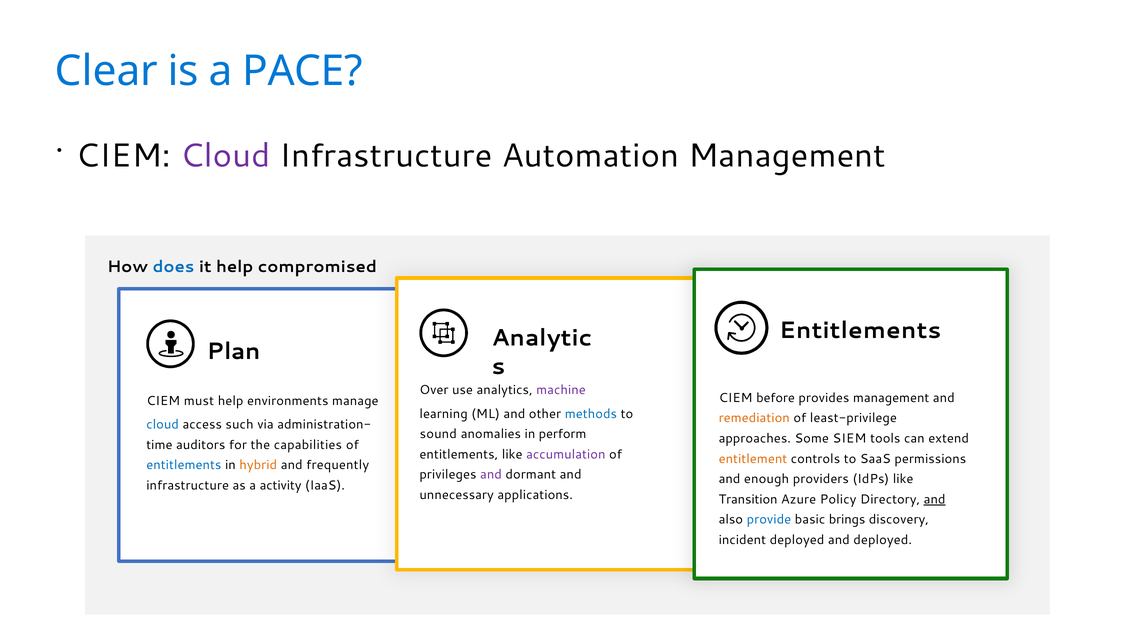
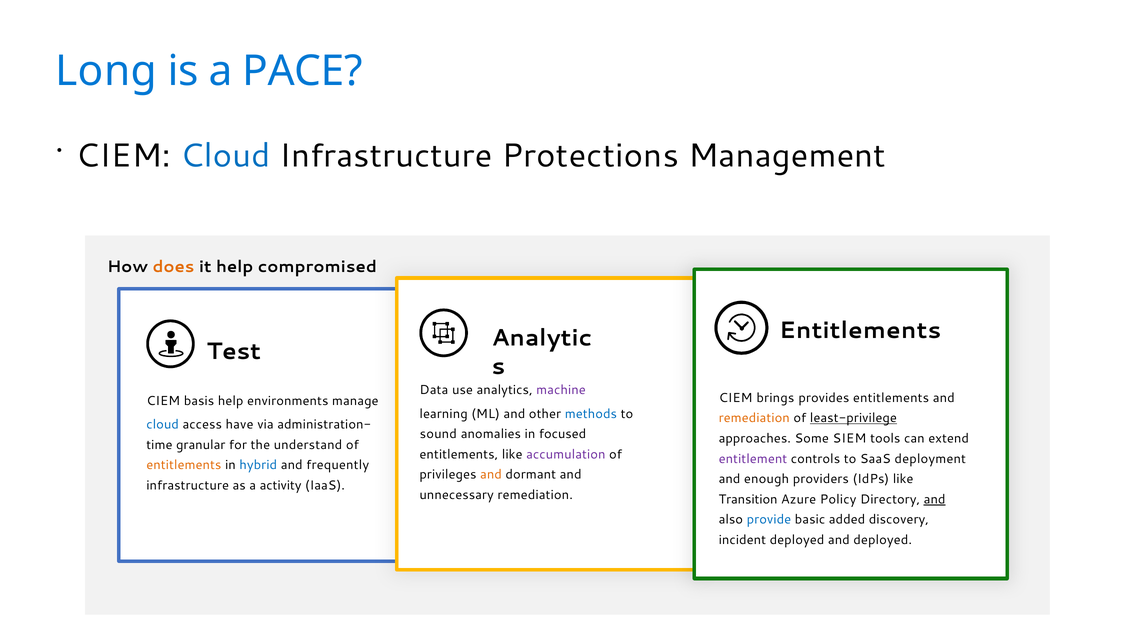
Clear: Clear -> Long (106, 71)
Cloud colour: purple -> blue (225, 156)
Automation: Automation -> Protections (590, 156)
does colour: blue -> orange (173, 267)
Plan: Plan -> Test (234, 351)
Over: Over -> Data (434, 390)
before: before -> brings (775, 398)
provides management: management -> entitlements (891, 398)
must: must -> basis (199, 400)
least-privilege underline: none -> present (853, 418)
such: such -> have (240, 424)
perform: perform -> focused (563, 434)
auditors: auditors -> granular (201, 444)
capabilities: capabilities -> understand (308, 444)
entitlement colour: orange -> purple (753, 458)
permissions: permissions -> deployment (930, 458)
entitlements colour: blue -> orange (184, 465)
hybrid colour: orange -> blue (258, 465)
and colour: purple -> orange (491, 474)
unnecessary applications: applications -> remediation (535, 495)
brings: brings -> added (847, 519)
